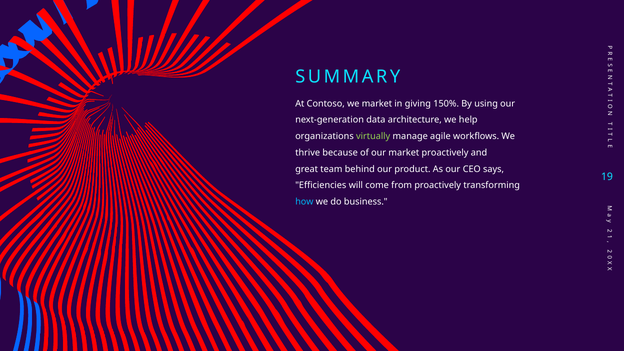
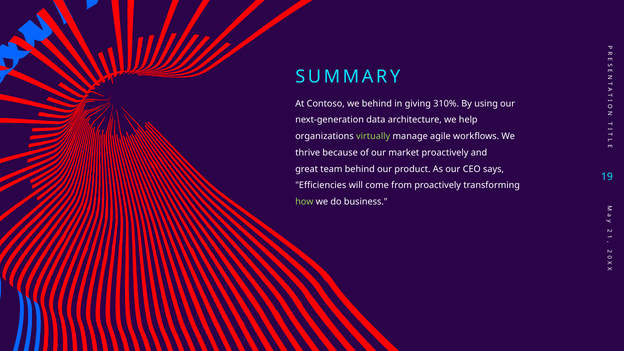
we market: market -> behind (377, 104)
150%: 150% -> 310% (446, 104)
how colour: light blue -> light green (304, 202)
